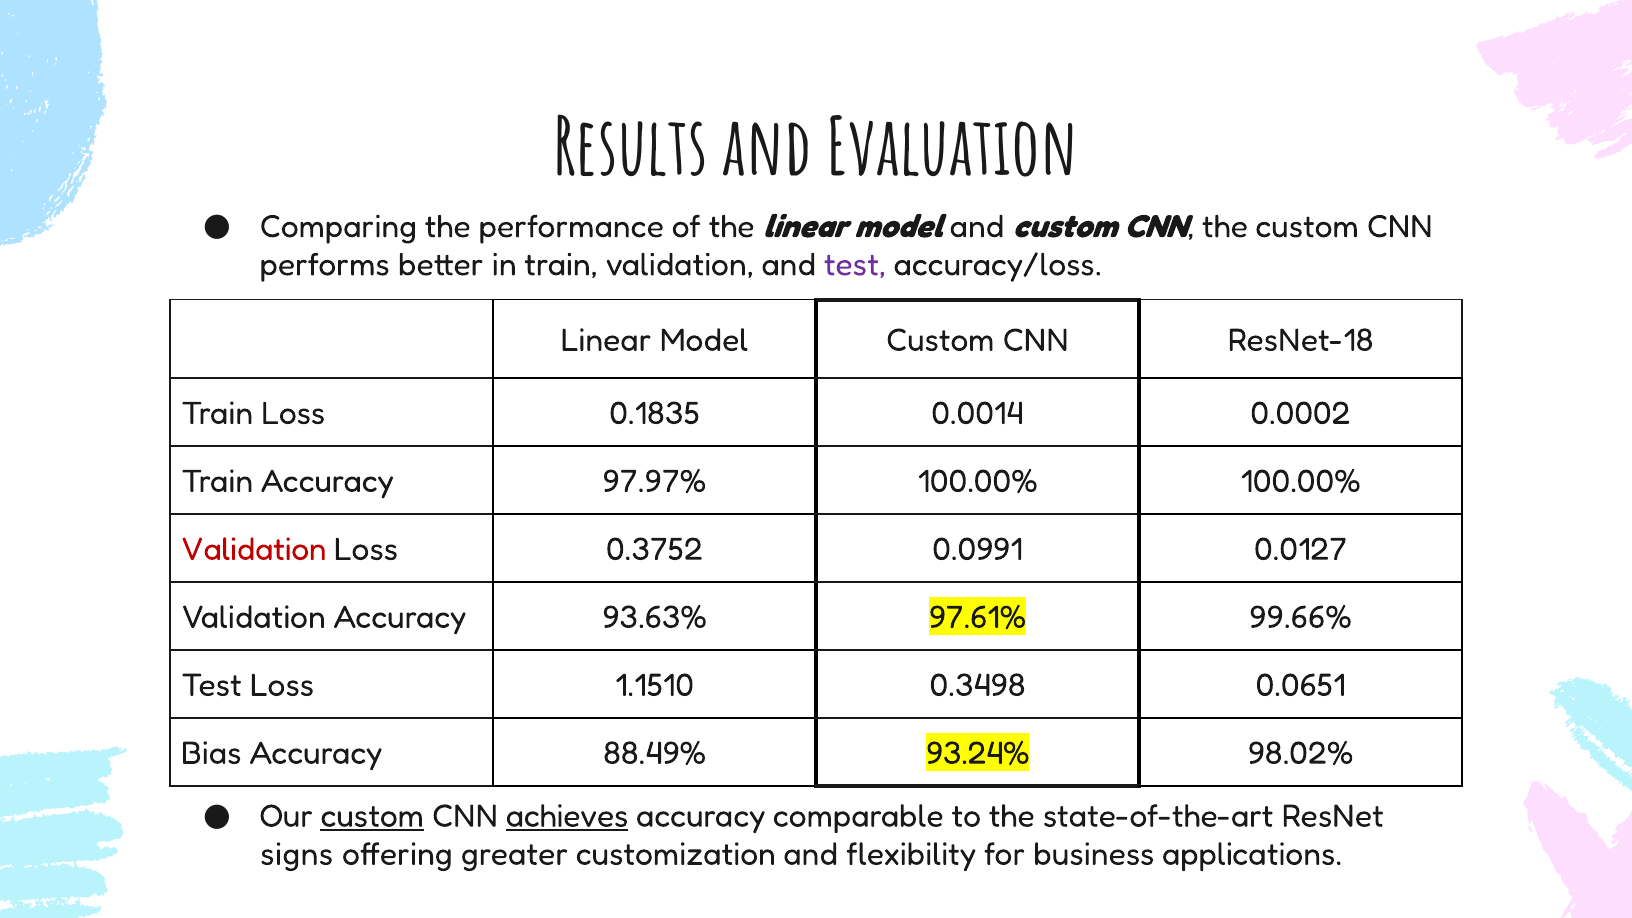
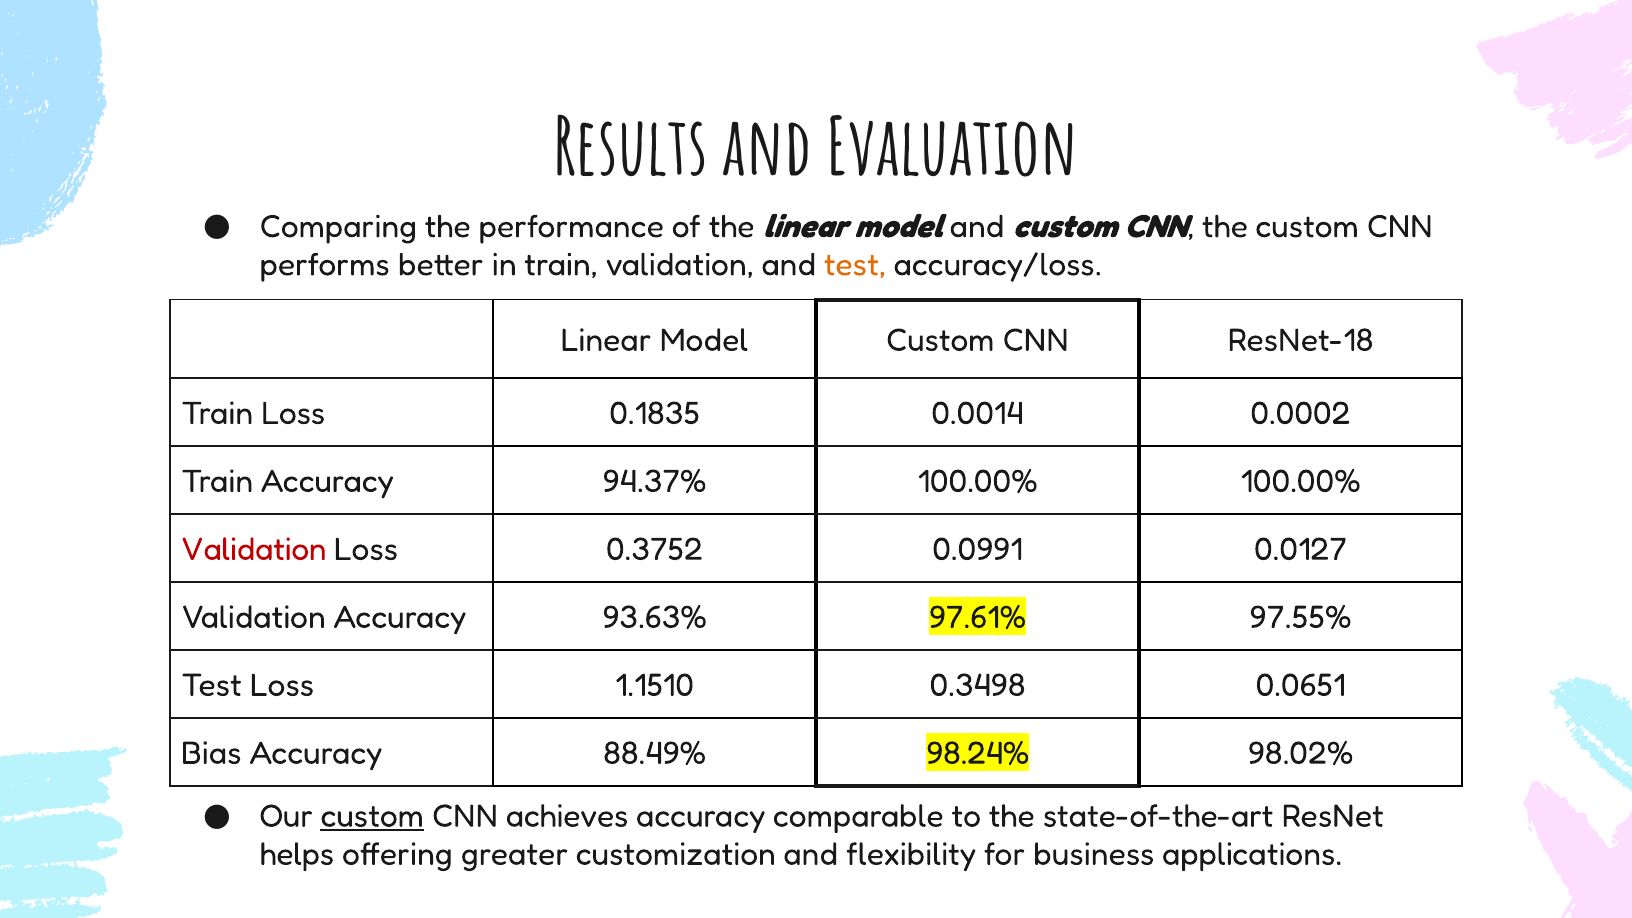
test colour: purple -> orange (855, 265)
97.97%: 97.97% -> 94.37% (654, 481)
99.66%: 99.66% -> 97.55% (1300, 617)
93.24%: 93.24% -> 98.24% (978, 753)
achieves underline: present -> none (567, 816)
signs: signs -> helps (297, 854)
